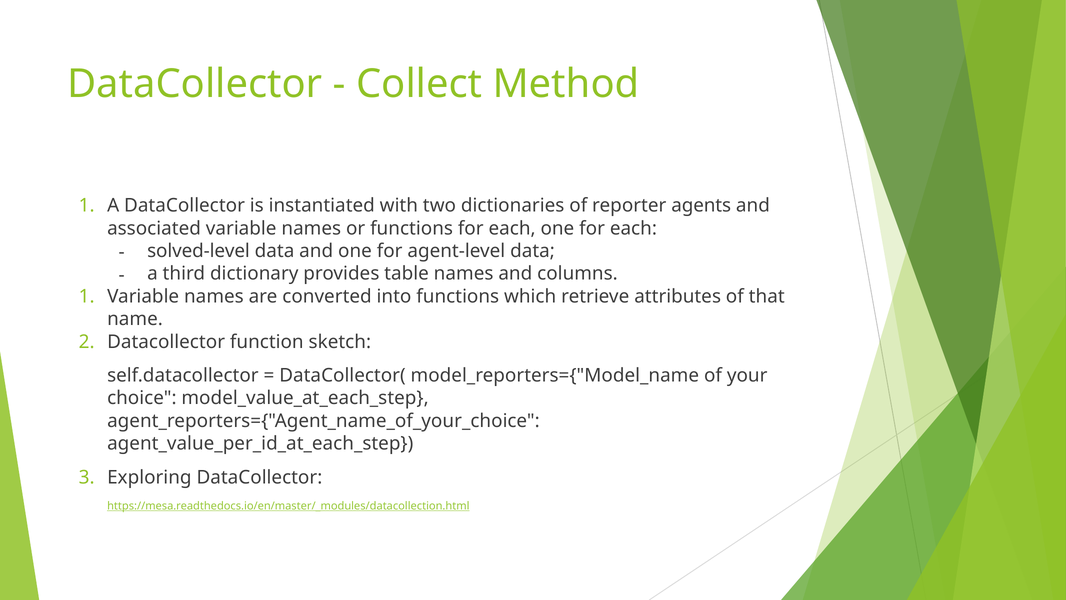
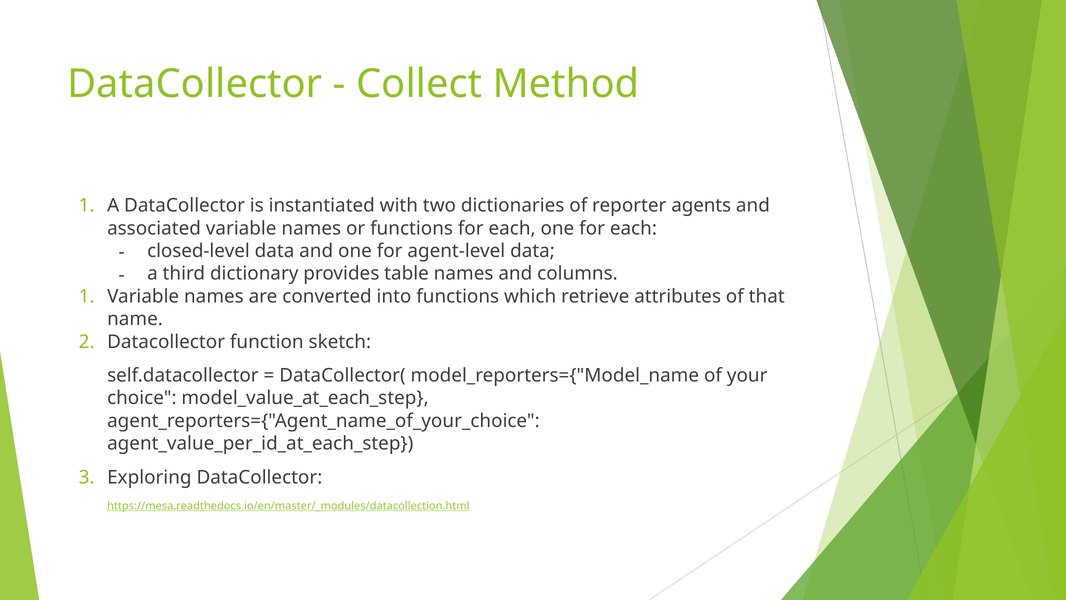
solved-level: solved-level -> closed-level (198, 251)
